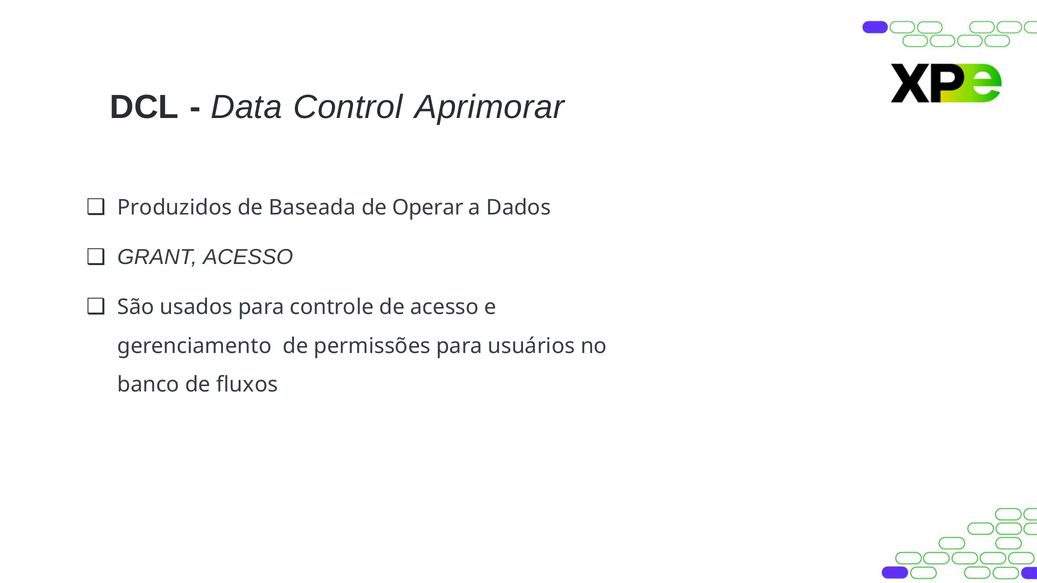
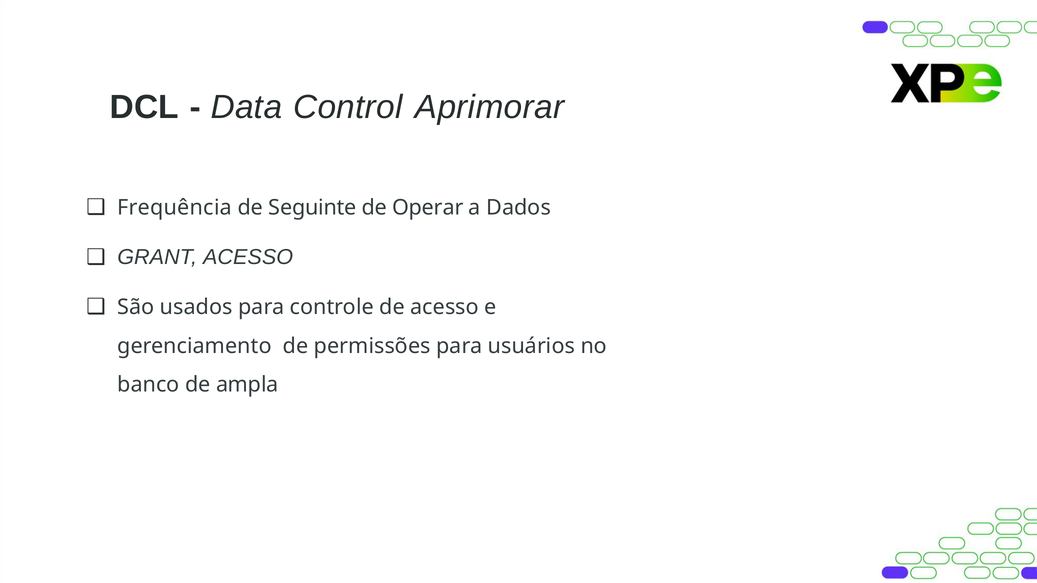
Produzidos: Produzidos -> Frequência (175, 208)
Baseada: Baseada -> Seguinte (312, 208)
fluxos: fluxos -> ampla (247, 385)
